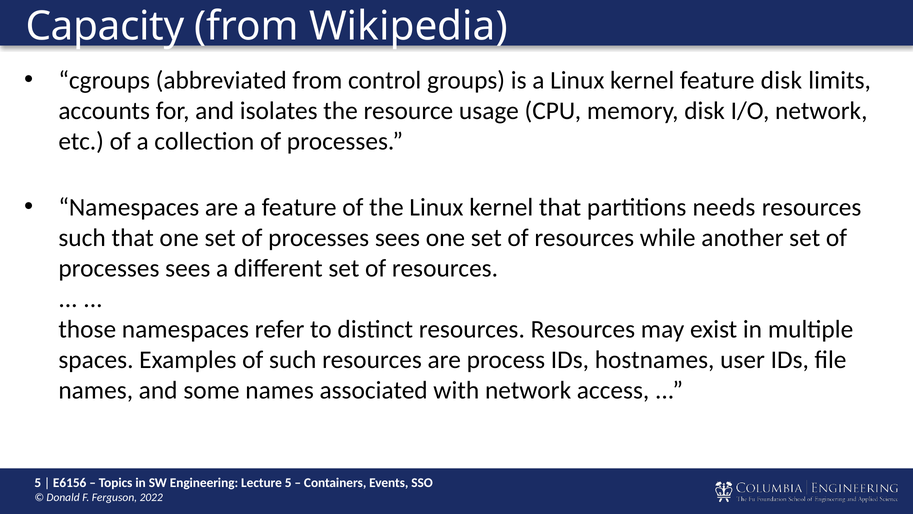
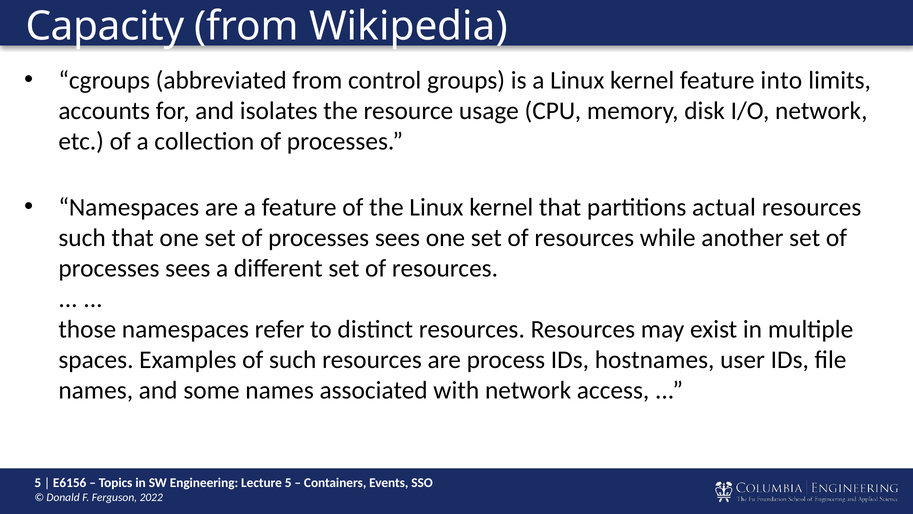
feature disk: disk -> into (781, 80)
needs: needs -> actual (724, 207)
